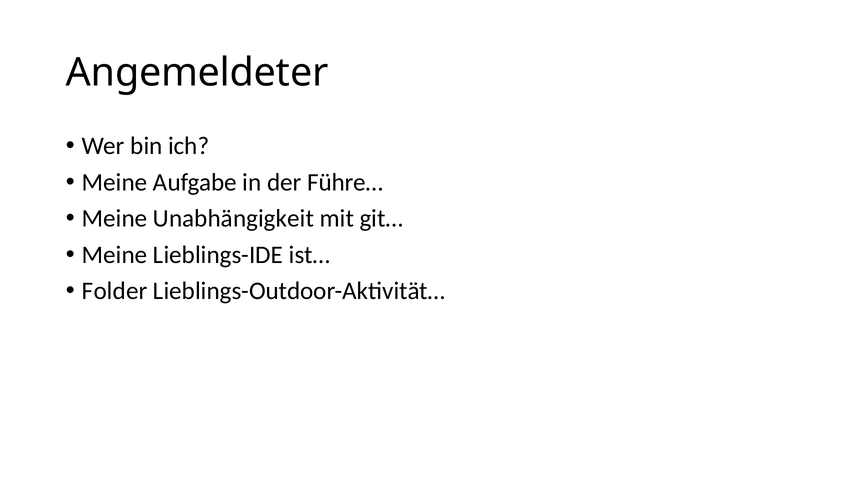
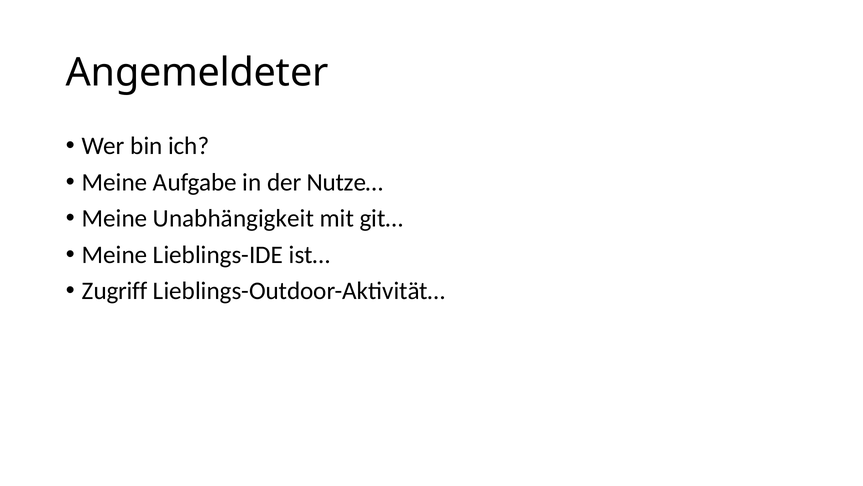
Führe…: Führe… -> Nutze… (345, 182)
Folder: Folder -> Zugriff (115, 291)
